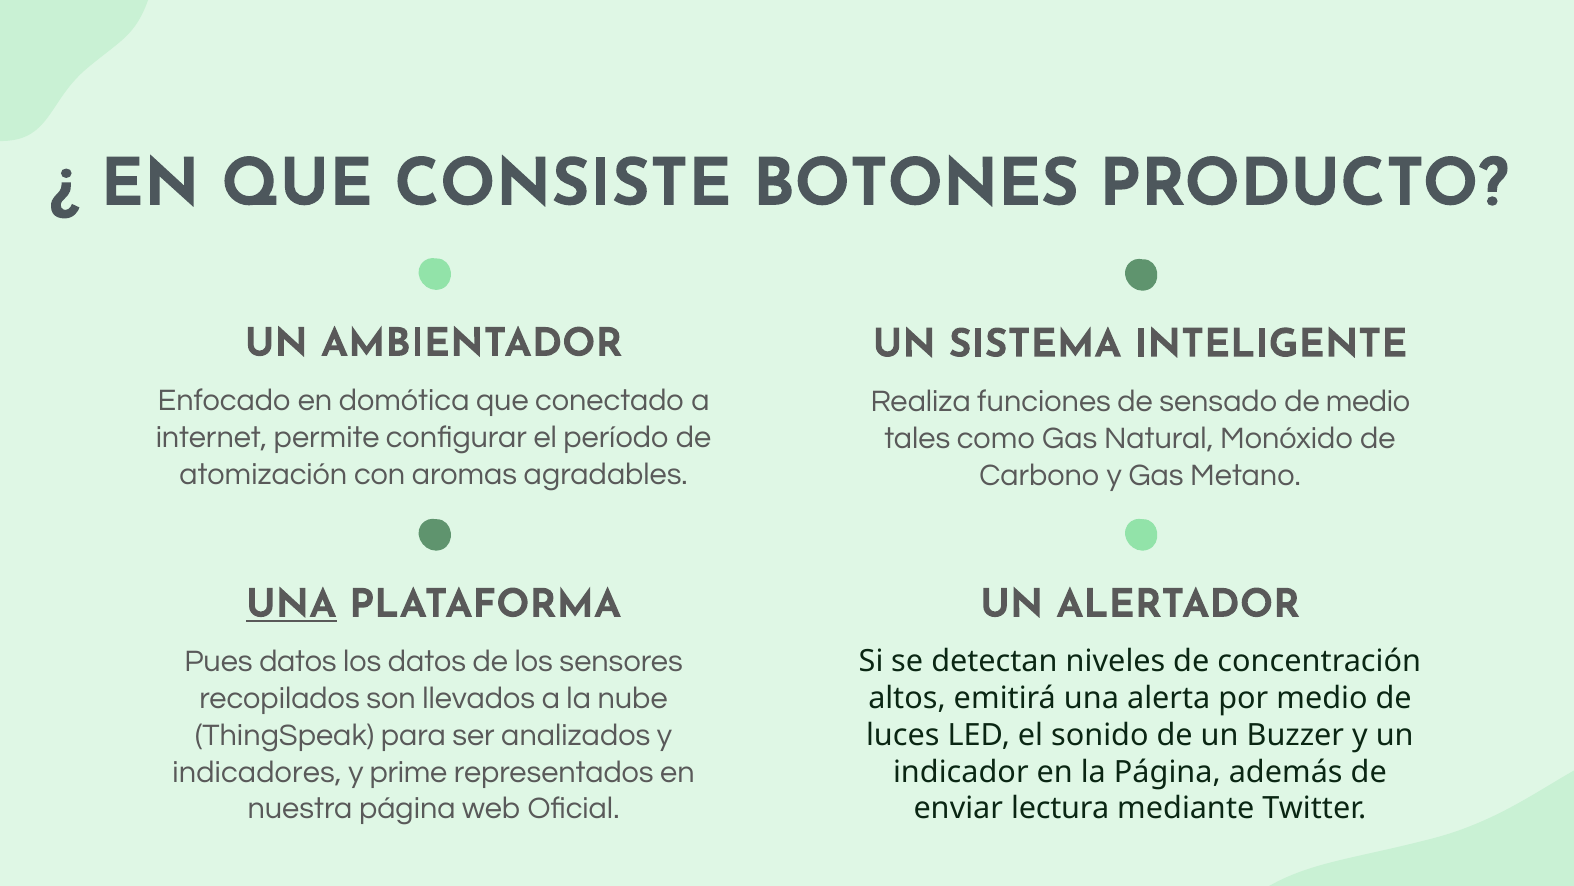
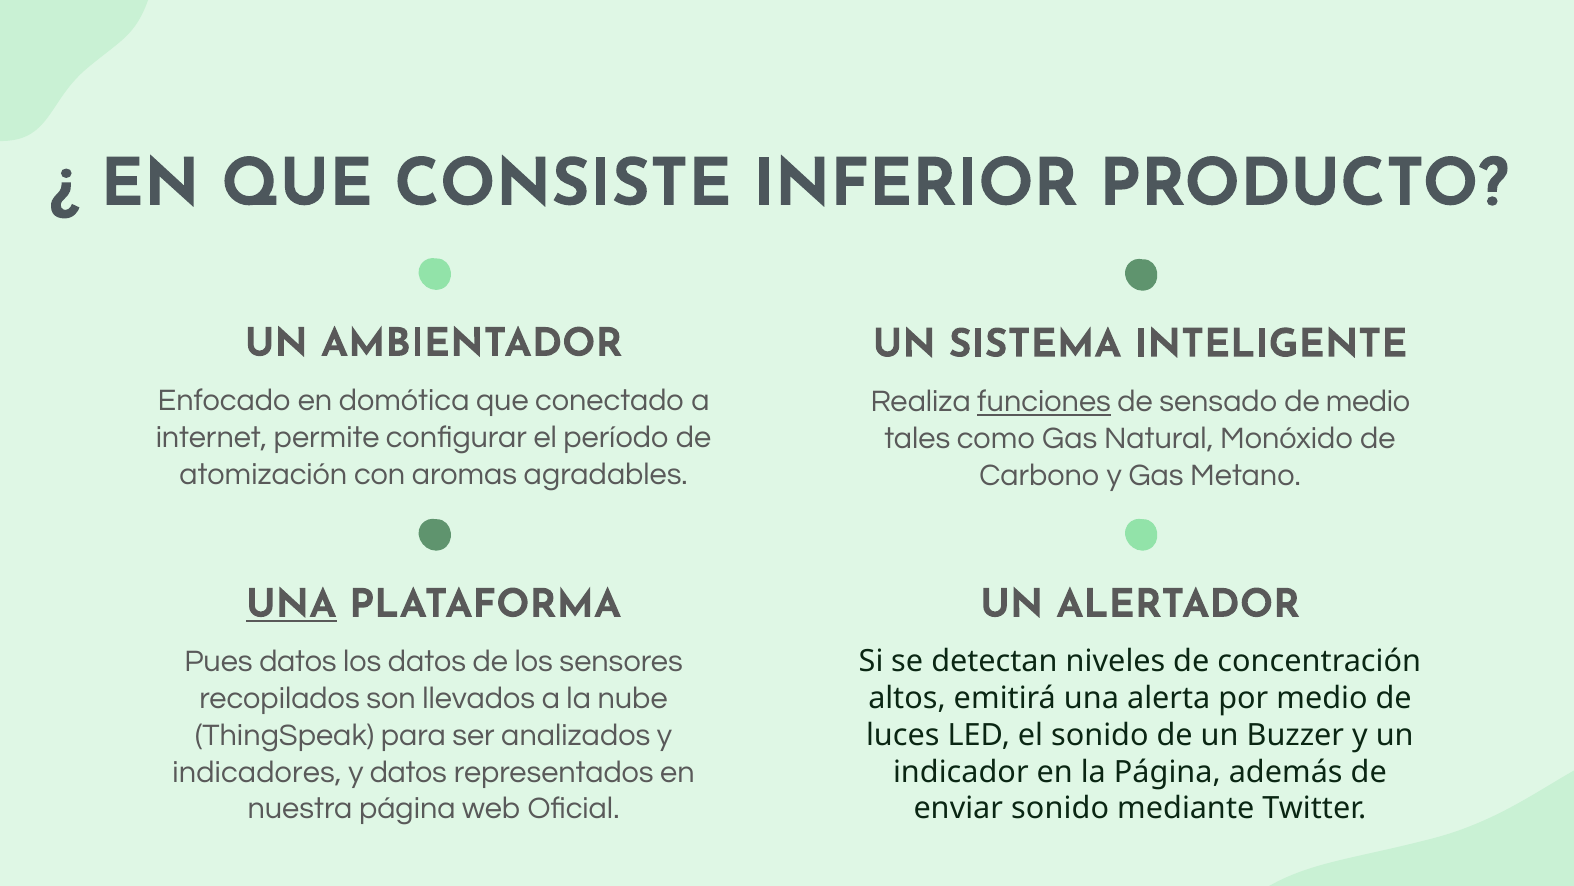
BOTONES: BOTONES -> INFERIOR (916, 183)
funciones underline: none -> present (1044, 401)
y prime: prime -> datos (408, 771)
enviar lectura: lectura -> sonido (1060, 808)
